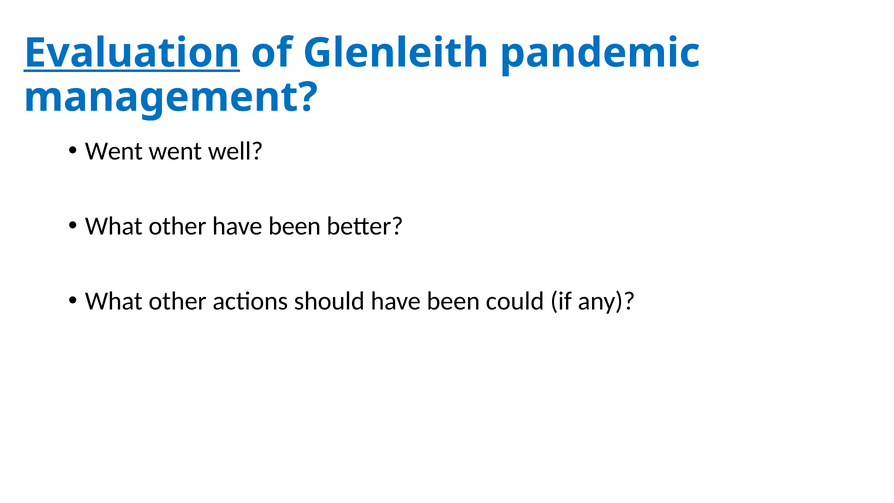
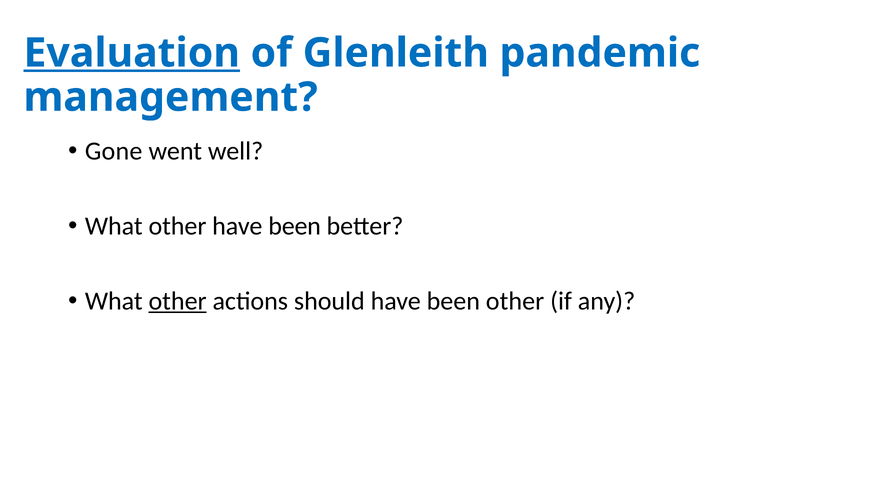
Went: Went -> Gone (114, 151)
other underline: none -> present (178, 301)
been could: could -> other (515, 301)
